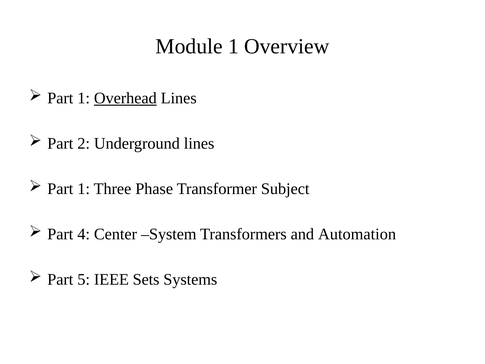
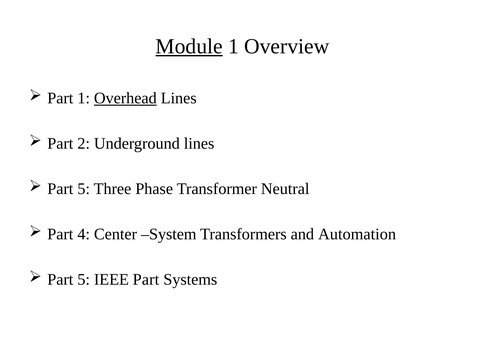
Module underline: none -> present (189, 46)
1: 1 -> 5 (84, 189)
Subject: Subject -> Neutral (285, 189)
IEEE Sets: Sets -> Part (146, 279)
